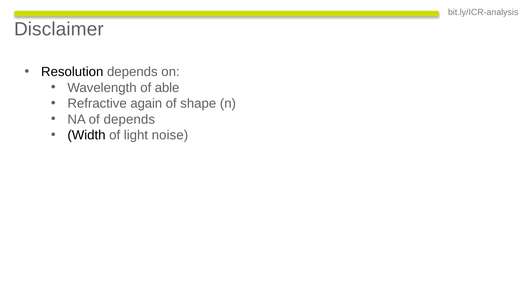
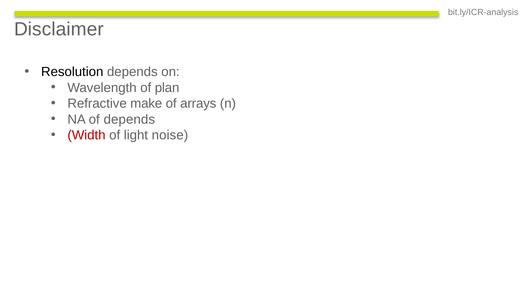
able: able -> plan (167, 88)
again: again -> make (146, 104)
shape: shape -> arrays (198, 104)
Width colour: black -> red (86, 135)
